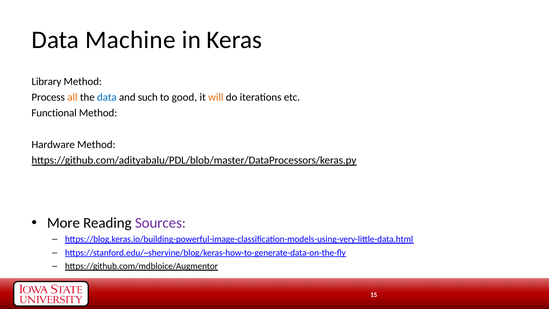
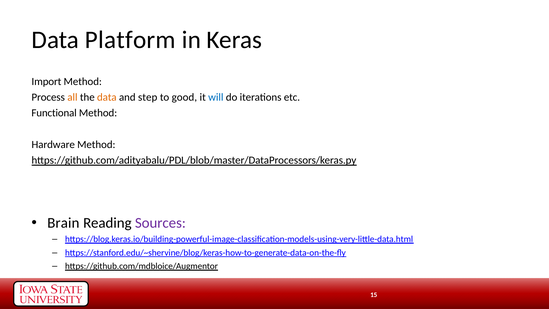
Machine: Machine -> Platform (130, 40)
Library: Library -> Import (46, 81)
data colour: blue -> orange (107, 97)
such: such -> step (148, 97)
will colour: orange -> blue (216, 97)
More: More -> Brain (63, 223)
